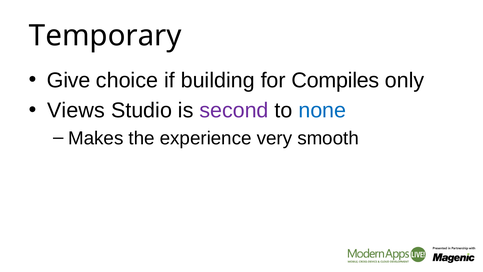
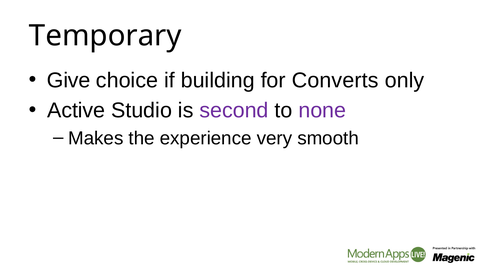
Compiles: Compiles -> Converts (335, 80)
Views: Views -> Active (76, 110)
none colour: blue -> purple (322, 110)
